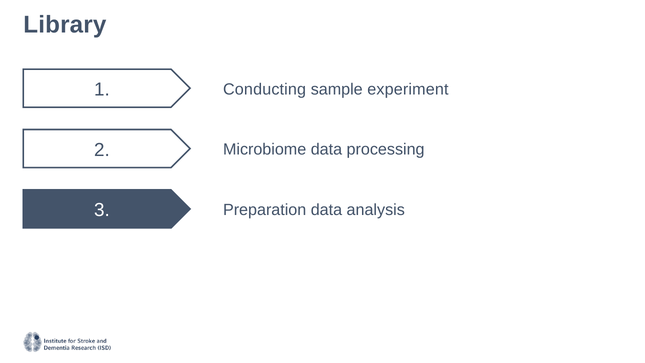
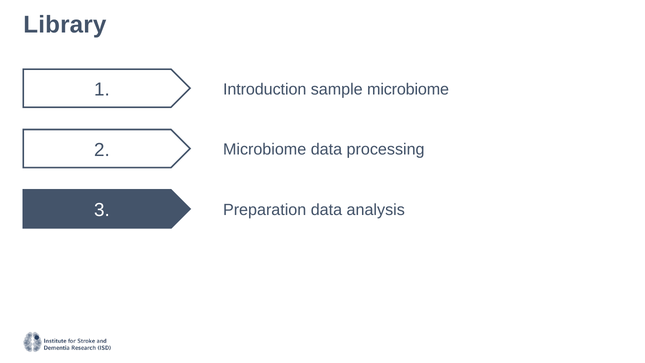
Conducting: Conducting -> Introduction (265, 89)
sample experiment: experiment -> microbiome (408, 89)
